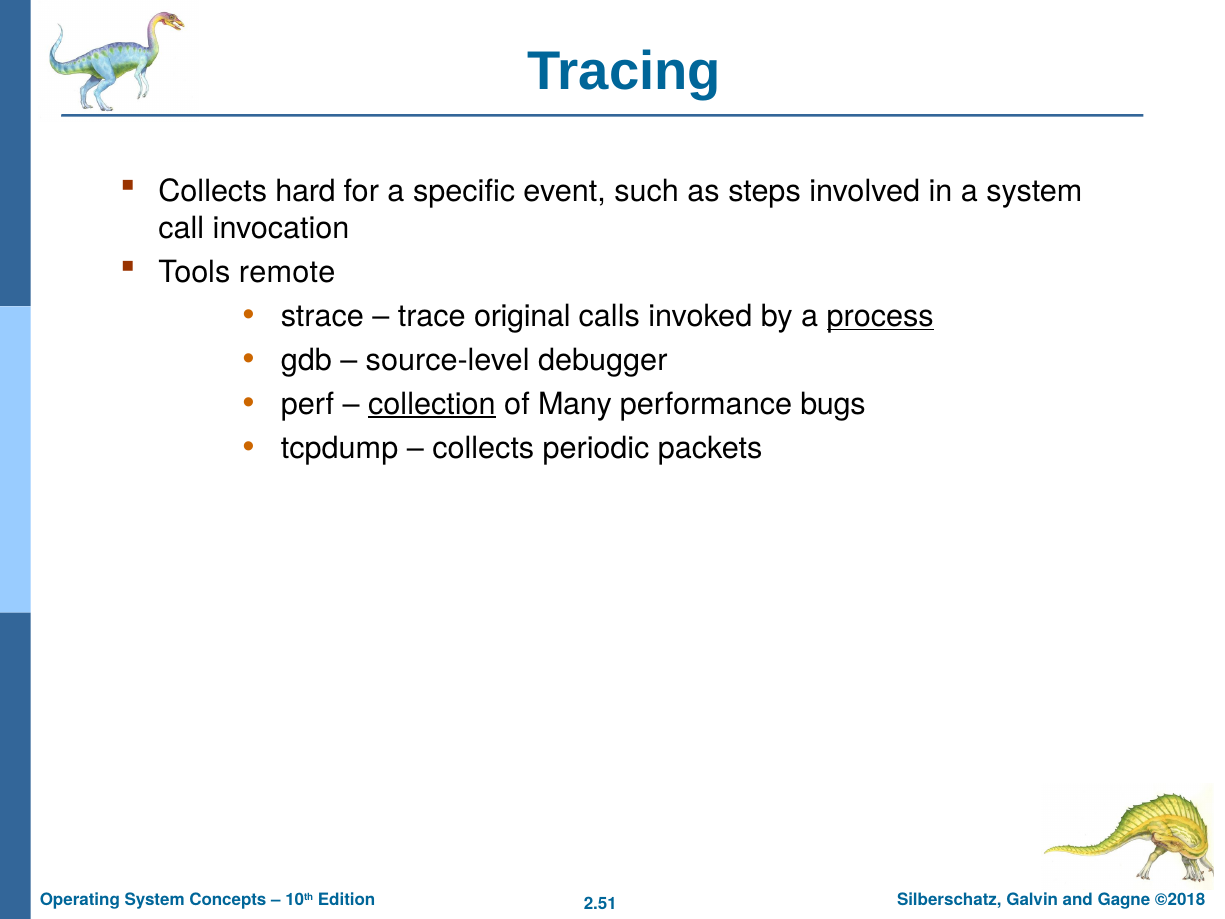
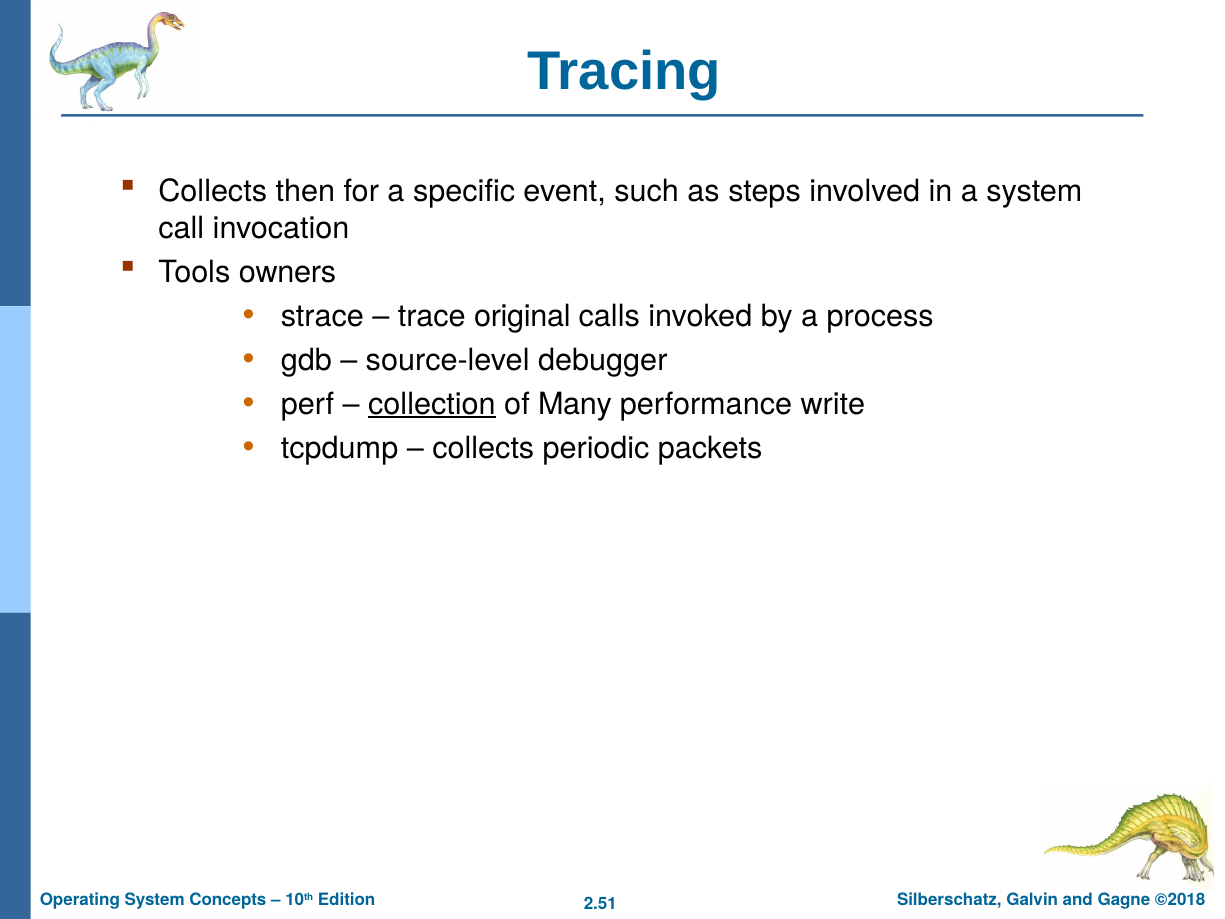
hard: hard -> then (305, 192)
remote: remote -> owners (287, 272)
process underline: present -> none (880, 316)
bugs: bugs -> write (833, 404)
